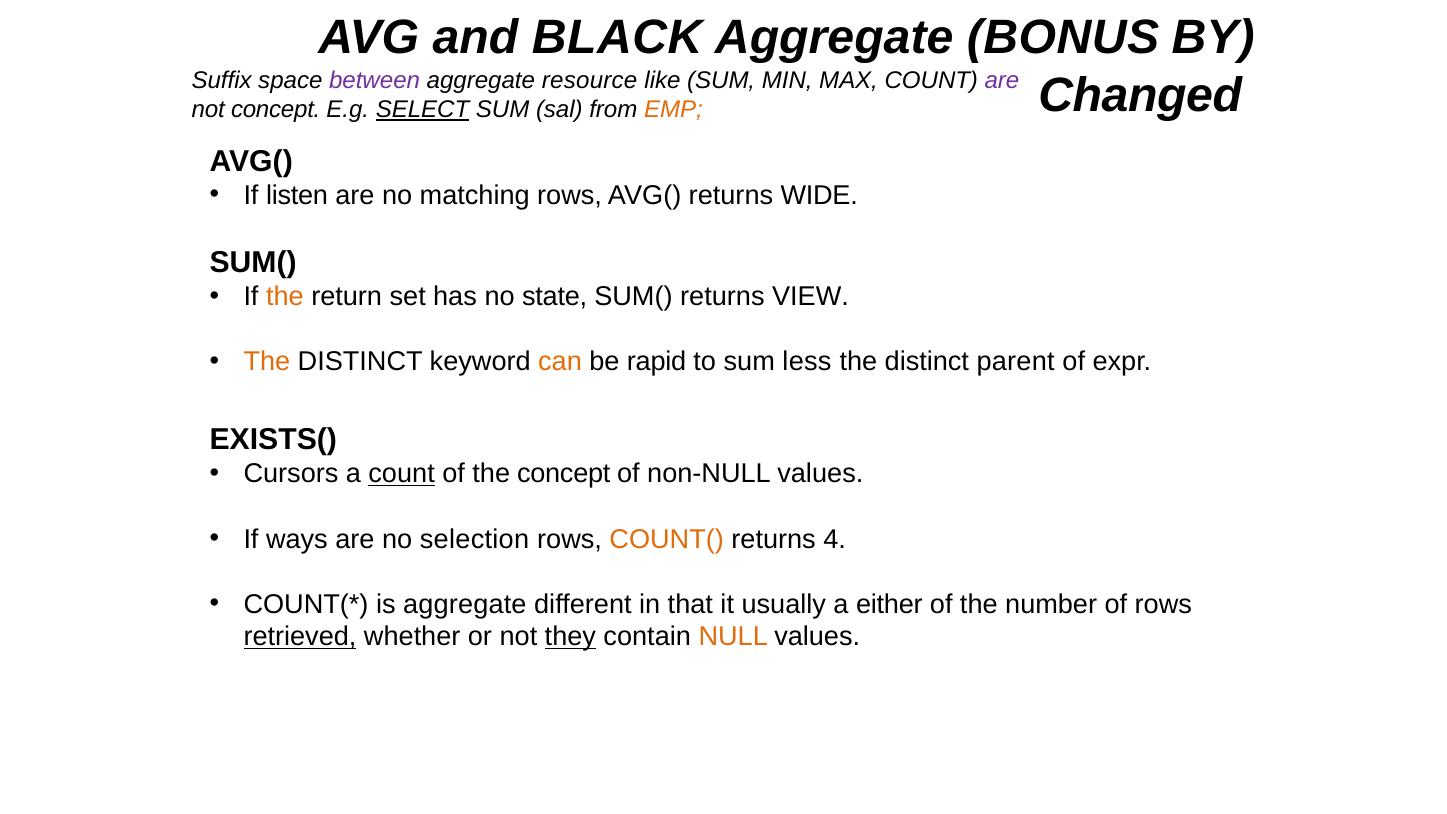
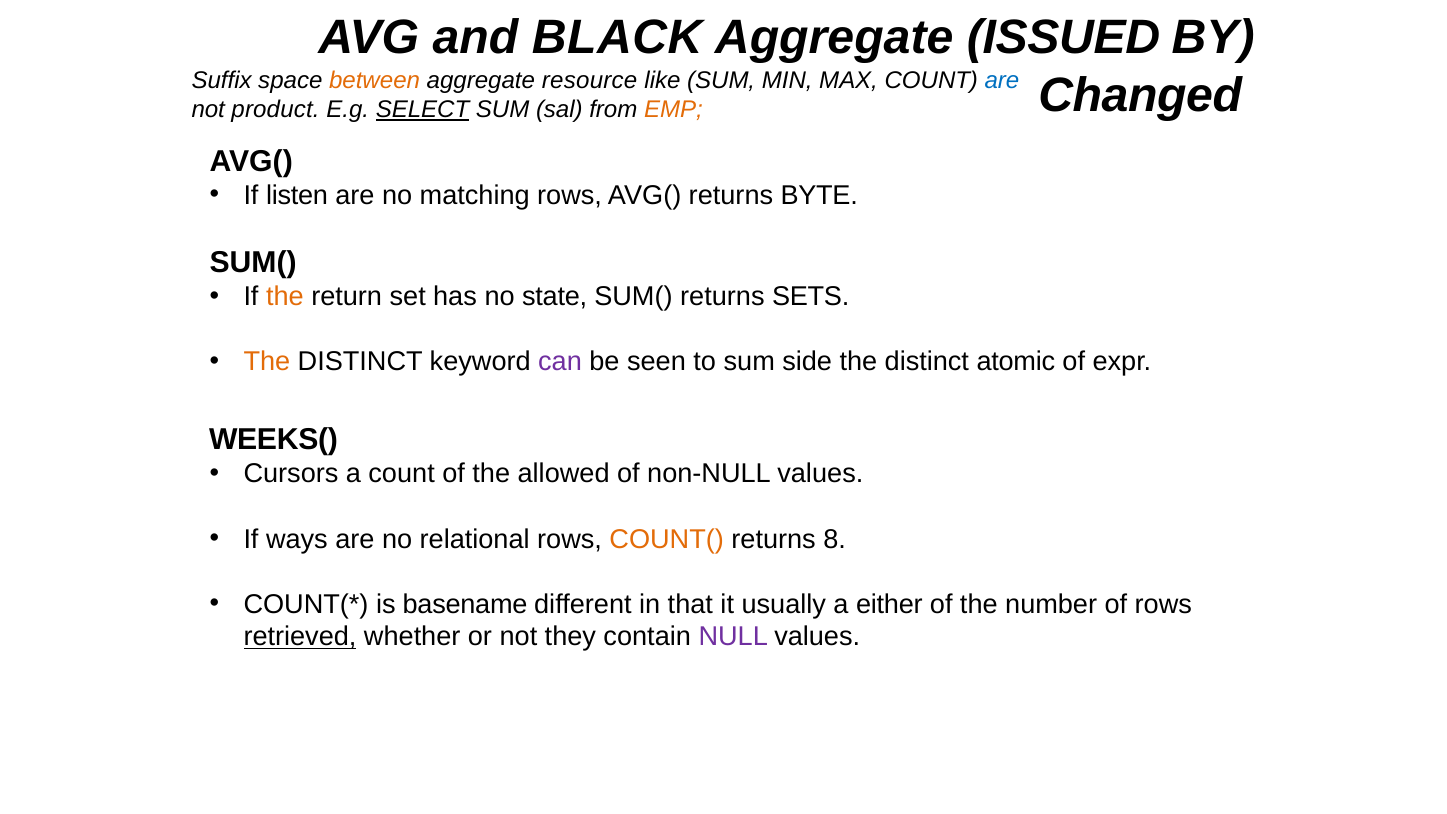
BONUS: BONUS -> ISSUED (1063, 38)
between colour: purple -> orange (375, 81)
are colour: purple -> blue (1002, 81)
not concept: concept -> product (275, 110)
WIDE: WIDE -> BYTE (819, 195)
VIEW: VIEW -> SETS (811, 297)
can colour: orange -> purple (560, 362)
rapid: rapid -> seen (656, 362)
less: less -> side (807, 362)
parent: parent -> atomic (1016, 362)
EXISTS(: EXISTS( -> WEEKS( (273, 440)
count underline: present -> none (402, 474)
the concept: concept -> allowed (564, 474)
selection: selection -> relational (475, 539)
4: 4 -> 8 (835, 539)
is aggregate: aggregate -> basename (465, 604)
they underline: present -> none (570, 637)
NULL colour: orange -> purple (733, 637)
